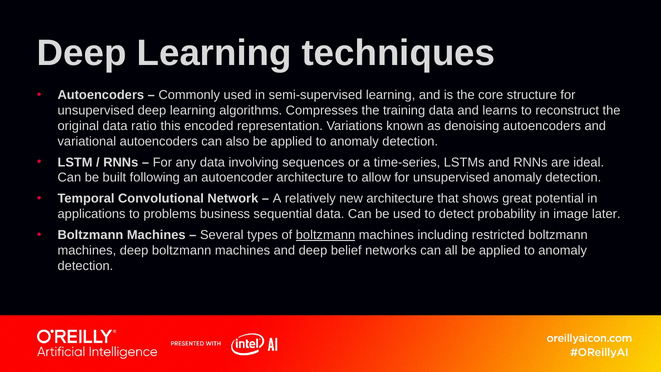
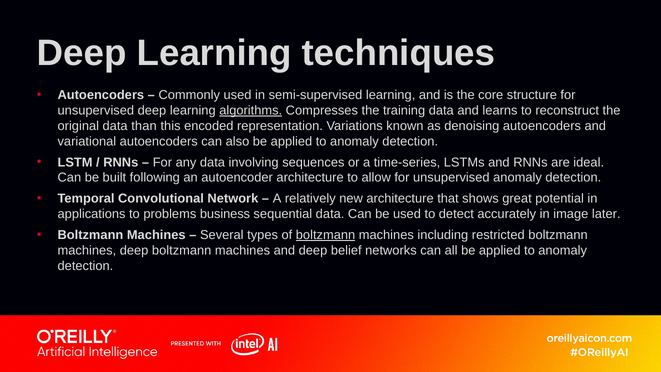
algorithms underline: none -> present (251, 110)
ratio: ratio -> than (144, 126)
probability: probability -> accurately (507, 214)
